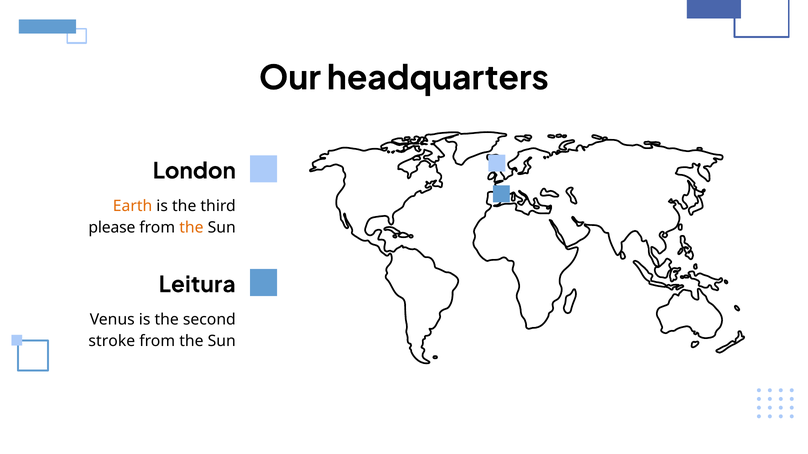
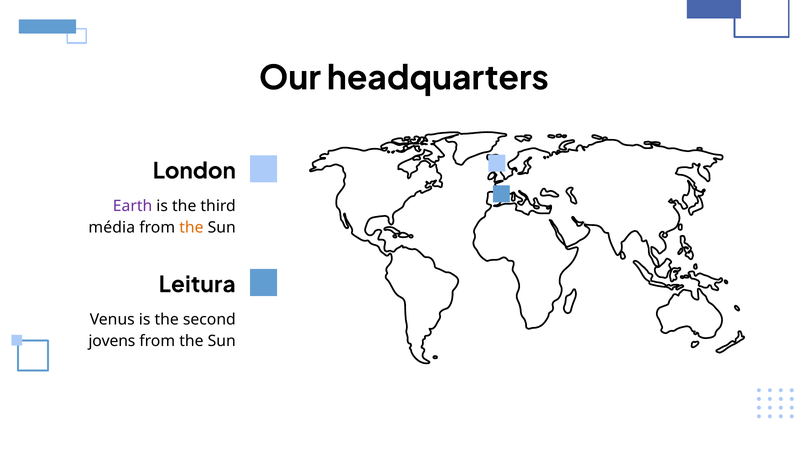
Earth colour: orange -> purple (133, 206)
please: please -> média (112, 228)
stroke: stroke -> jovens (112, 342)
